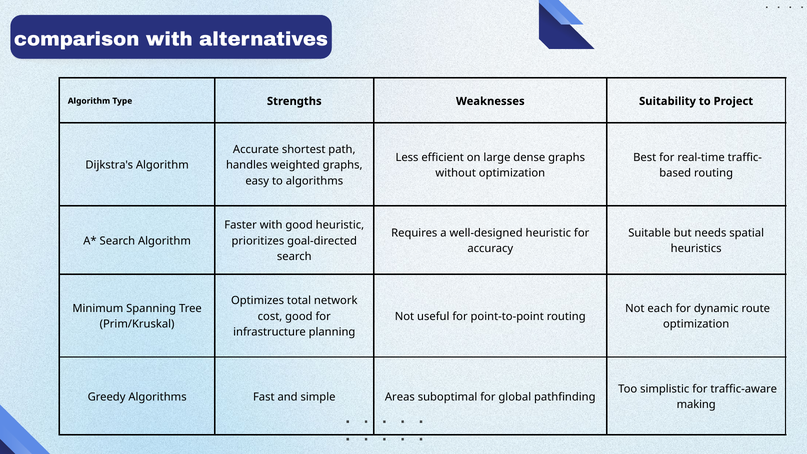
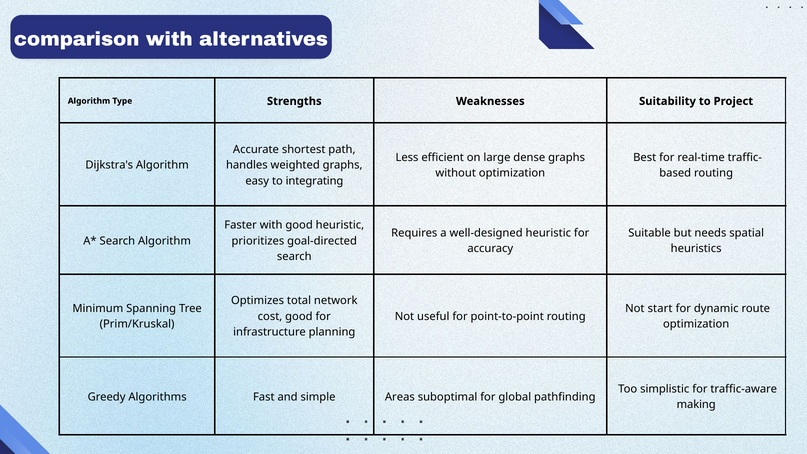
to algorithms: algorithms -> integrating (315, 181)
each: each -> start (660, 309)
